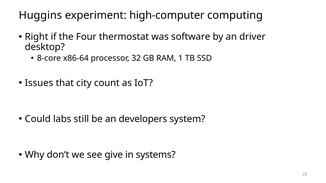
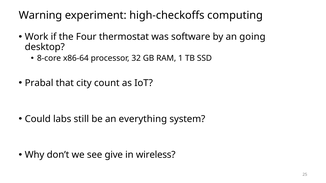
Huggins: Huggins -> Warning (40, 15)
high-computer: high-computer -> high-checkoffs (167, 15)
Right: Right -> Work (37, 37)
driver: driver -> going (252, 37)
Issues: Issues -> Prabal (39, 83)
developers: developers -> everything (143, 119)
systems: systems -> wireless (156, 155)
